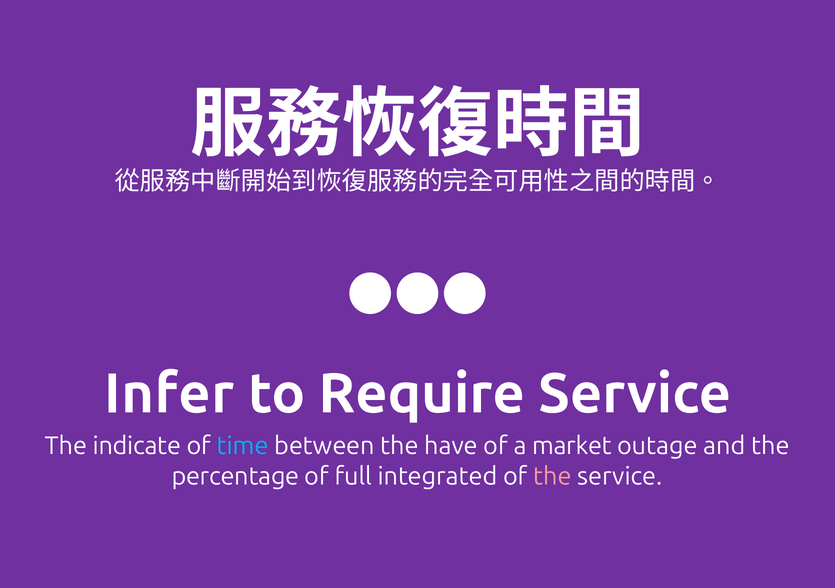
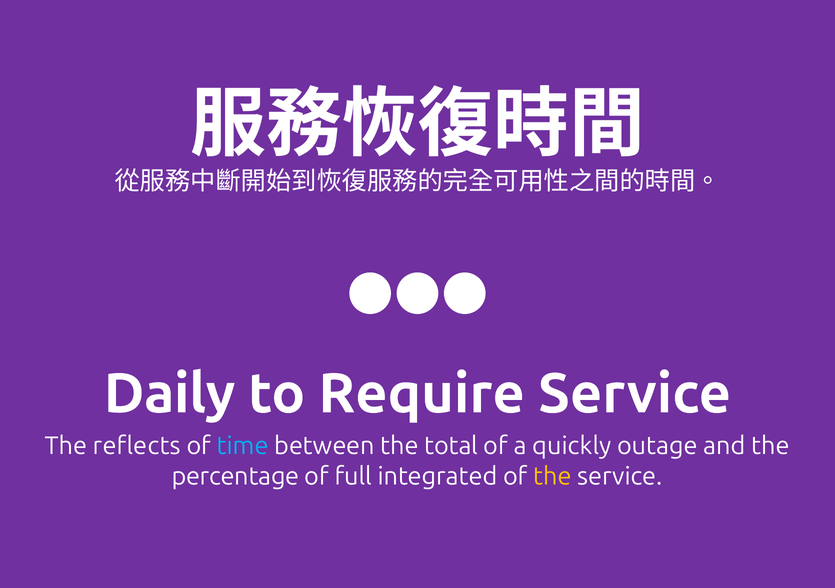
Infer: Infer -> Daily (170, 394)
indicate: indicate -> reflects (137, 446)
have: have -> total (451, 446)
market: market -> quickly (572, 446)
the colour: pink -> yellow (552, 477)
